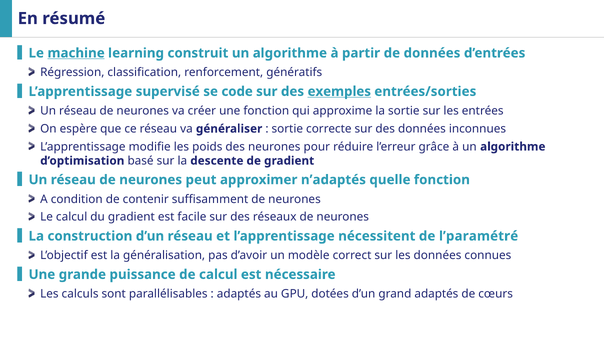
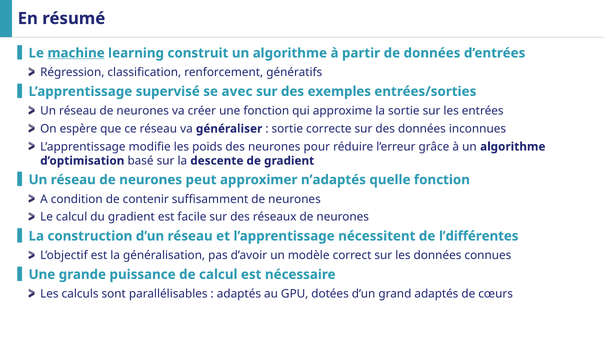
code: code -> avec (237, 91)
exemples underline: present -> none (339, 91)
l’paramétré: l’paramétré -> l’différentes (479, 236)
